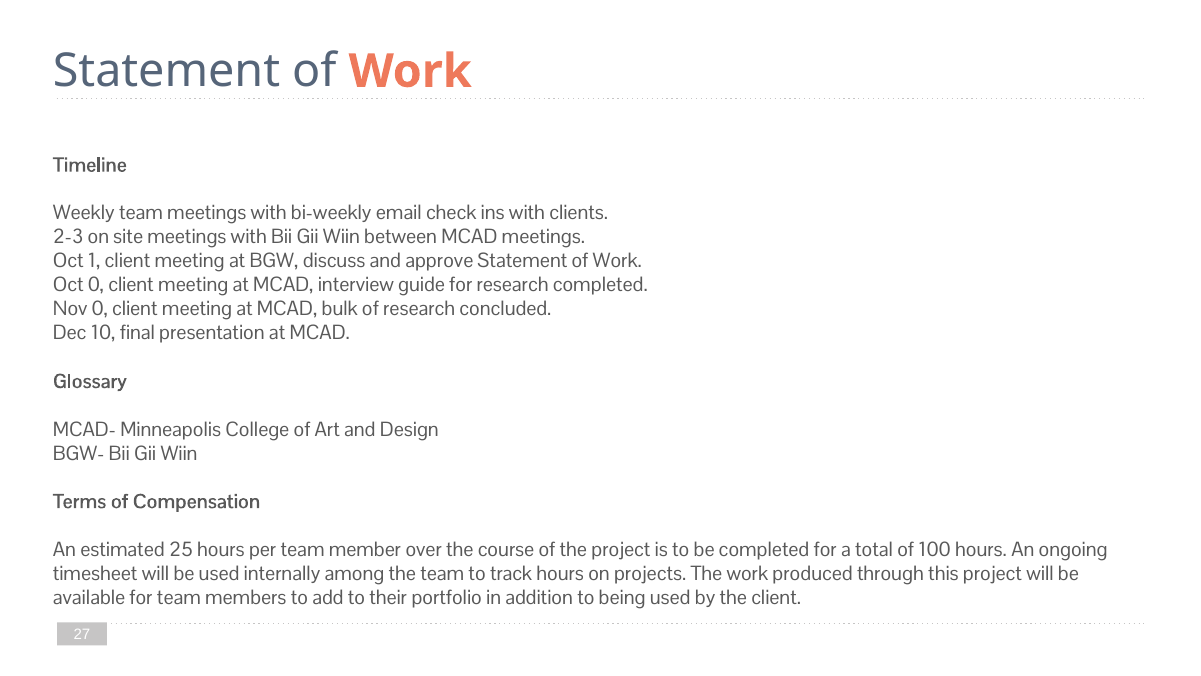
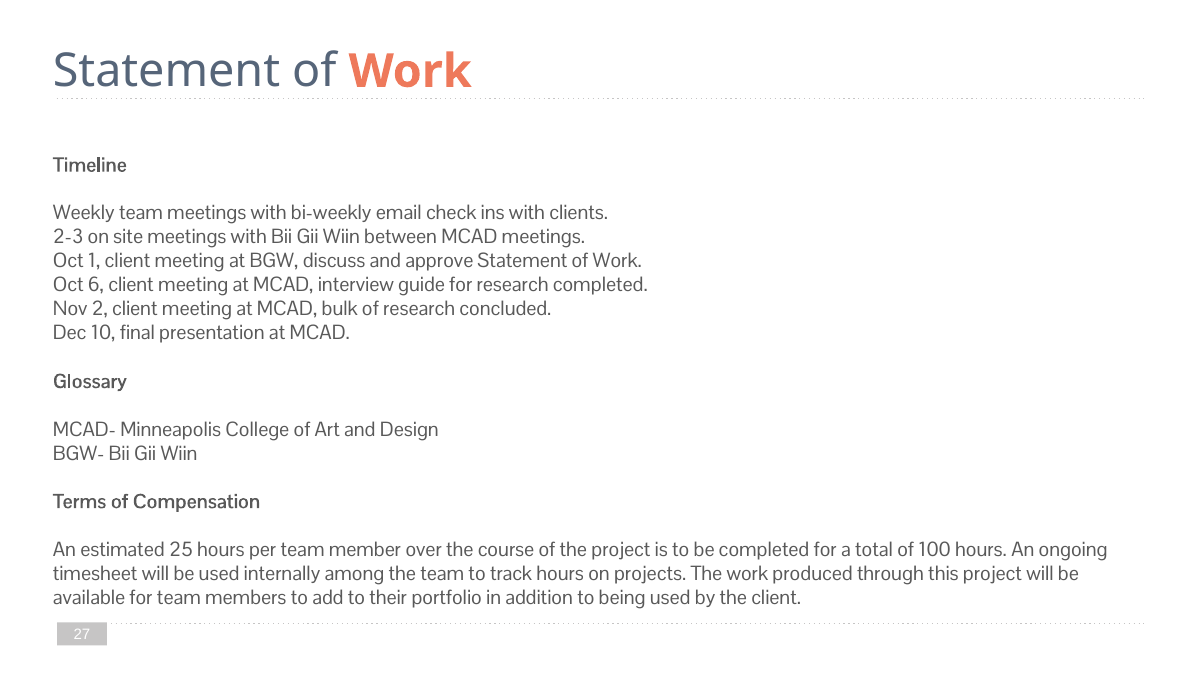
Oct 0: 0 -> 6 (96, 285)
Nov 0: 0 -> 2 (100, 309)
